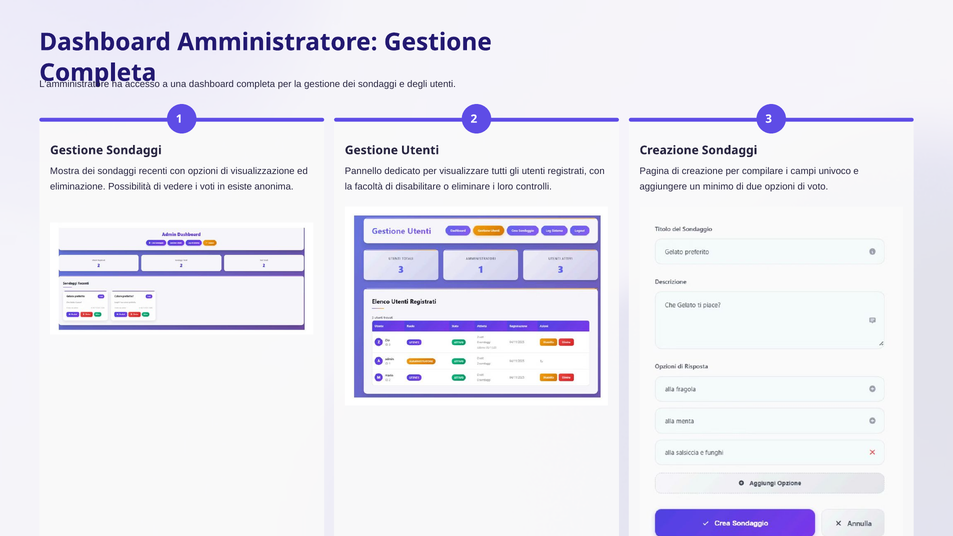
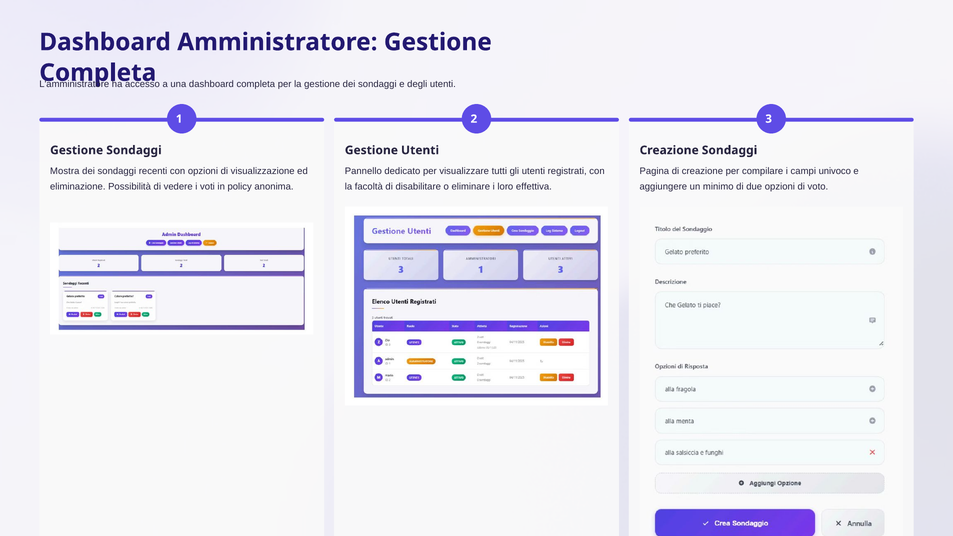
esiste: esiste -> policy (240, 187)
controlli: controlli -> effettiva (534, 187)
